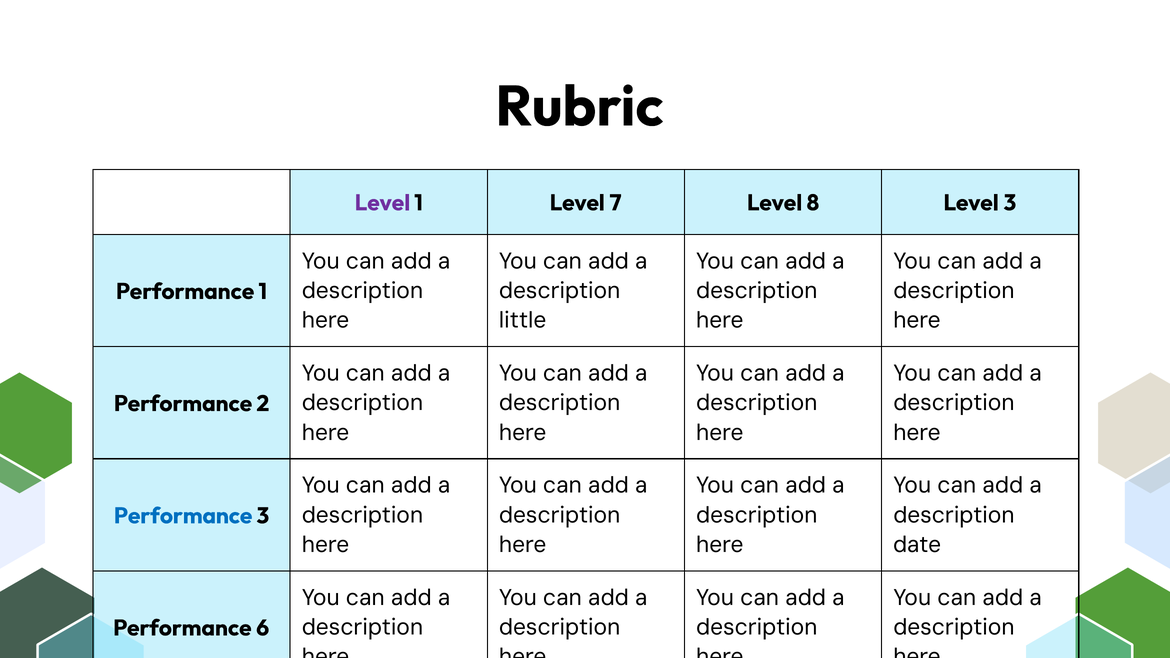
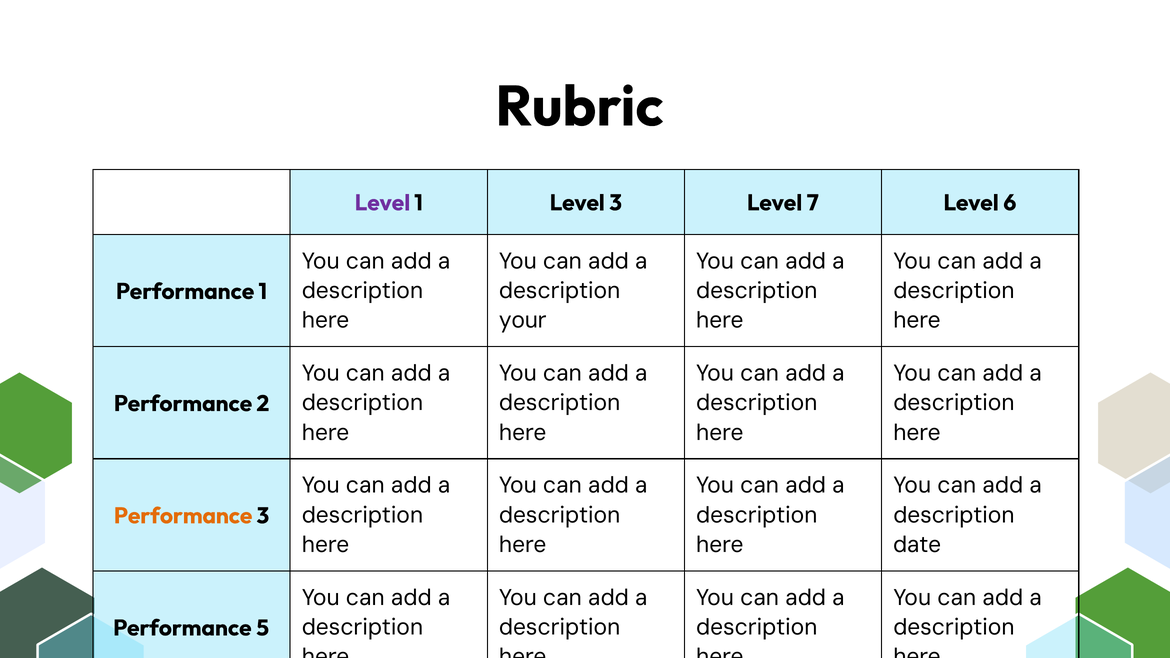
Level 7: 7 -> 3 (616, 203)
8: 8 -> 7 (813, 203)
Level 3: 3 -> 6 (1010, 203)
little: little -> your (523, 320)
Performance colour: blue -> orange (183, 516)
6: 6 -> 5 (263, 628)
